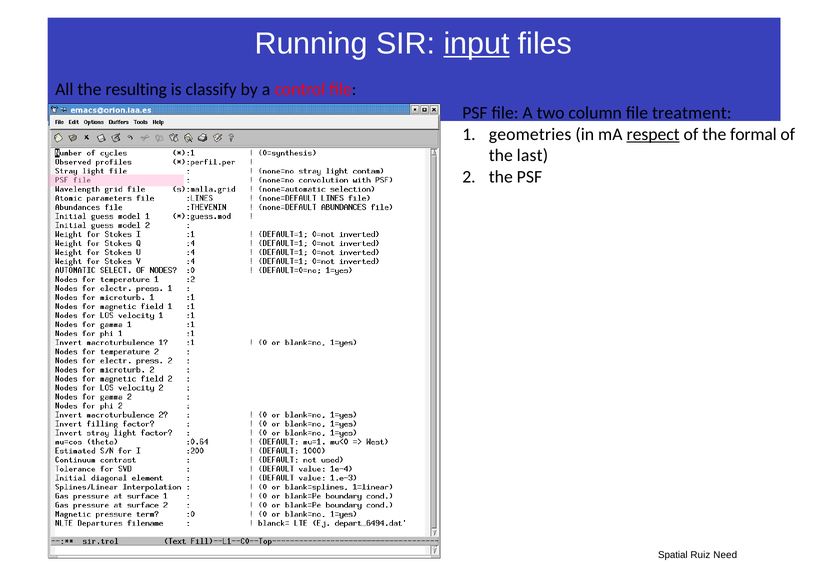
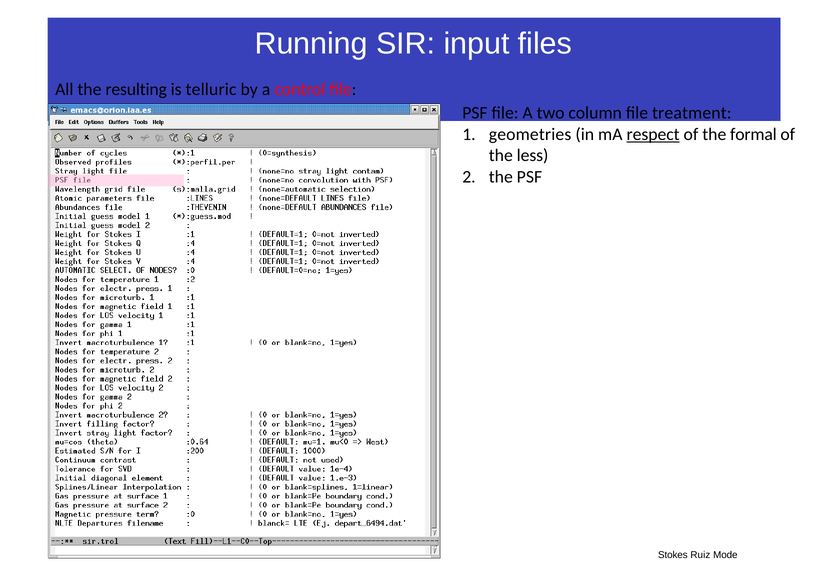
input underline: present -> none (477, 44)
classify: classify -> telluric (211, 90)
last: last -> less (533, 156)
Spatial: Spatial -> Stokes (673, 555)
Need: Need -> Mode (725, 555)
